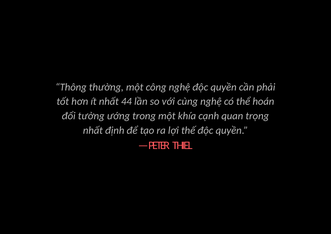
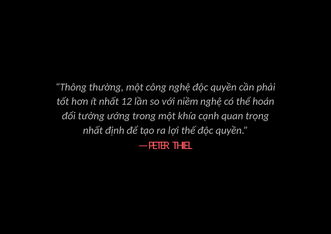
44: 44 -> 12 (126, 101)
cùng: cùng -> niềm (188, 101)
